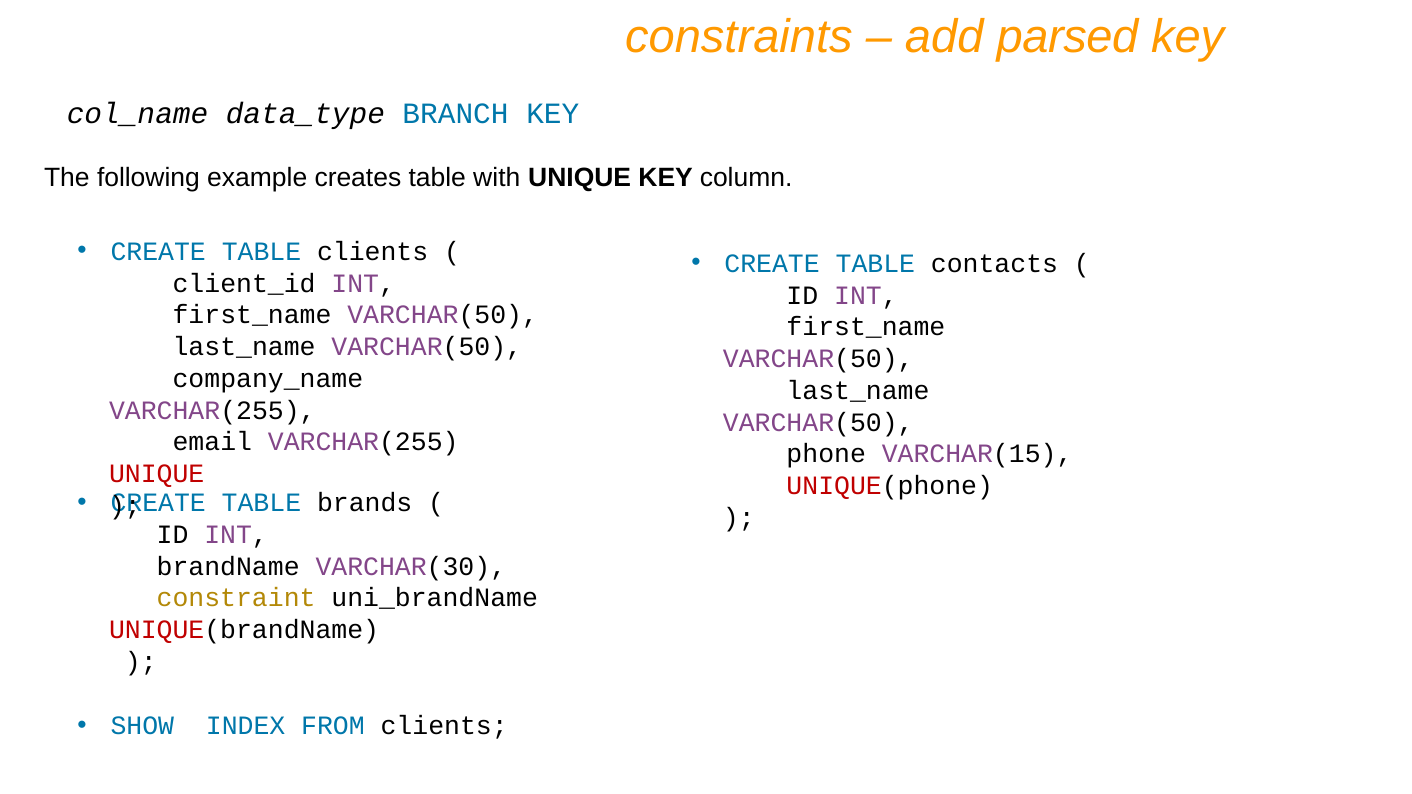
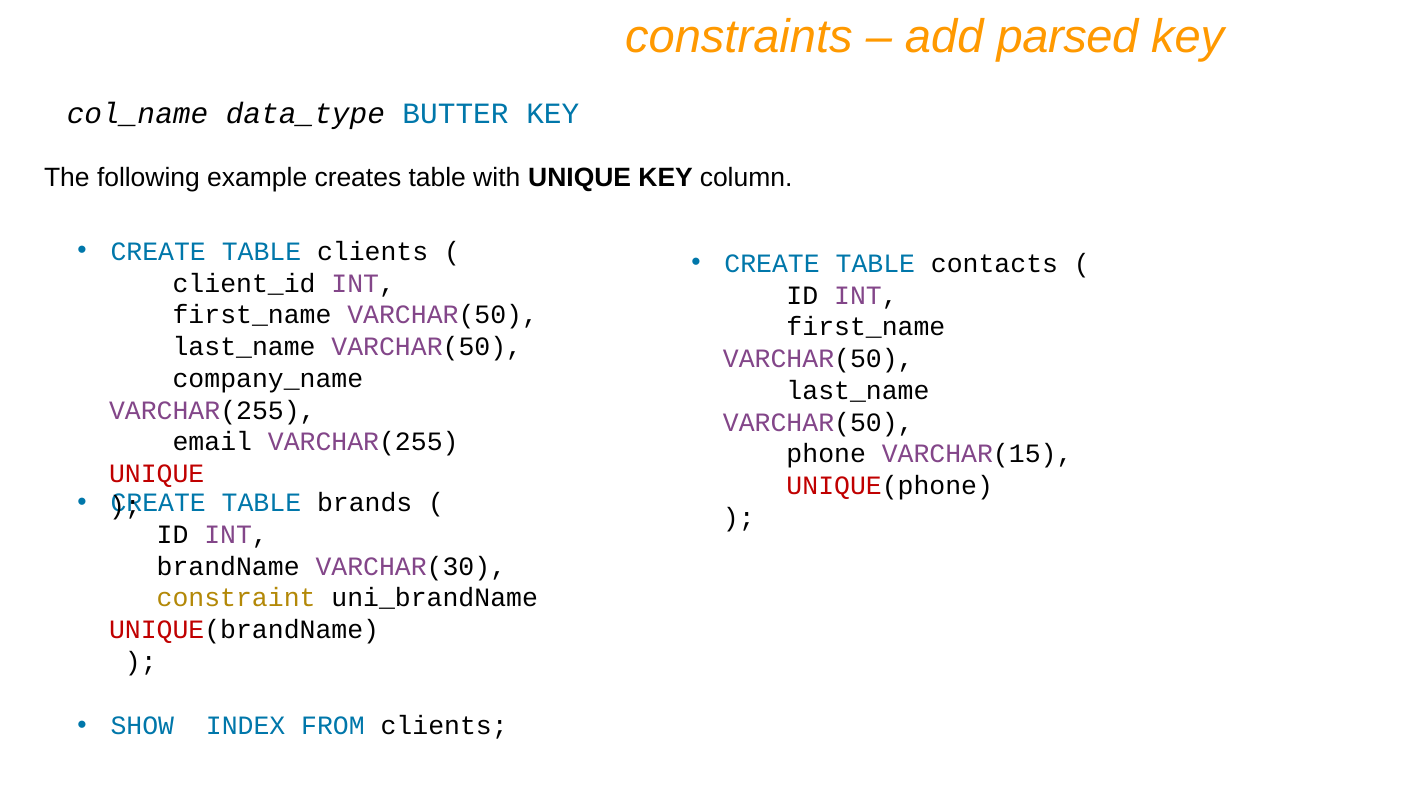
BRANCH: BRANCH -> BUTTER (456, 113)
